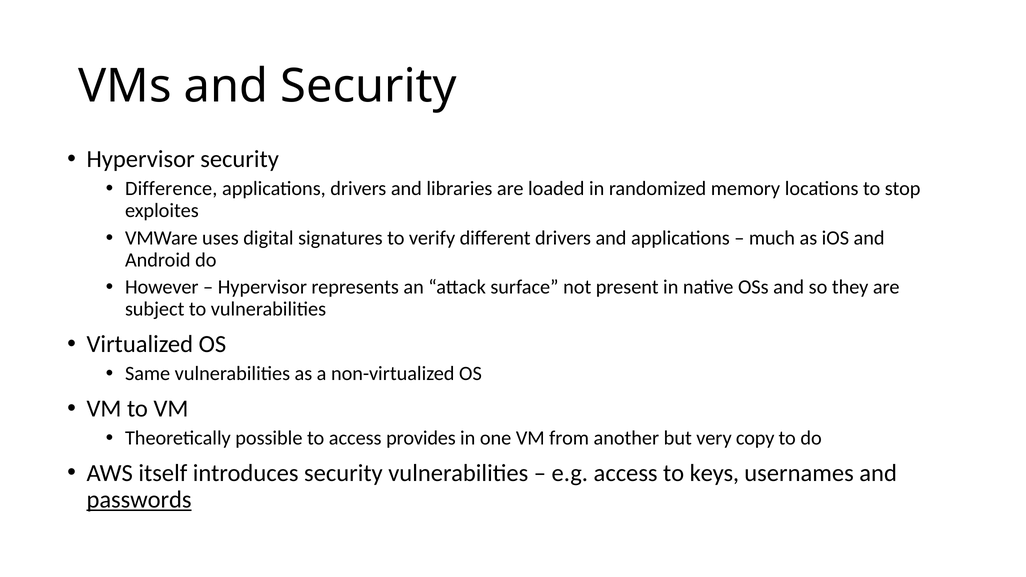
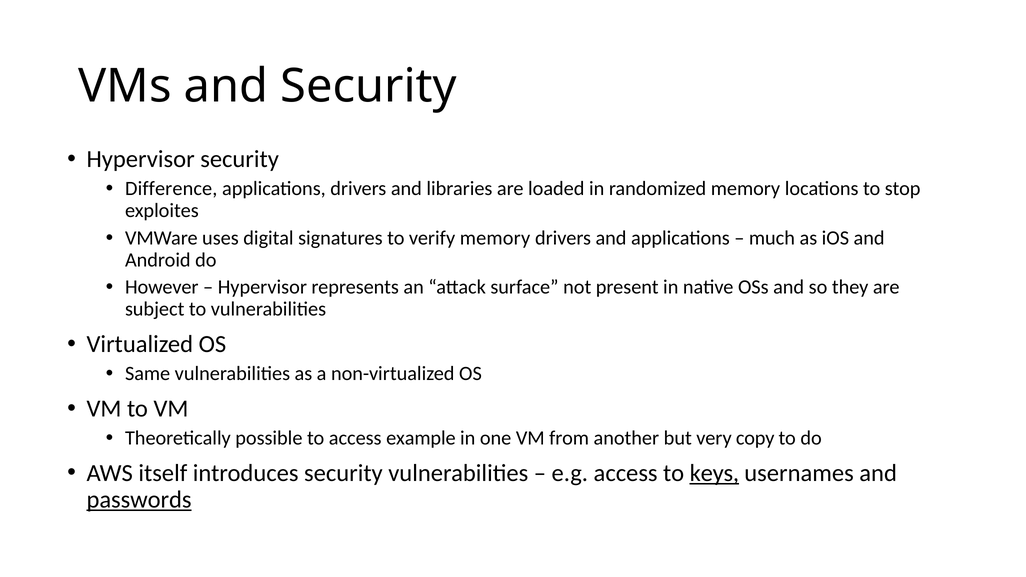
verify different: different -> memory (495, 238)
provides: provides -> example (421, 438)
keys underline: none -> present (714, 473)
